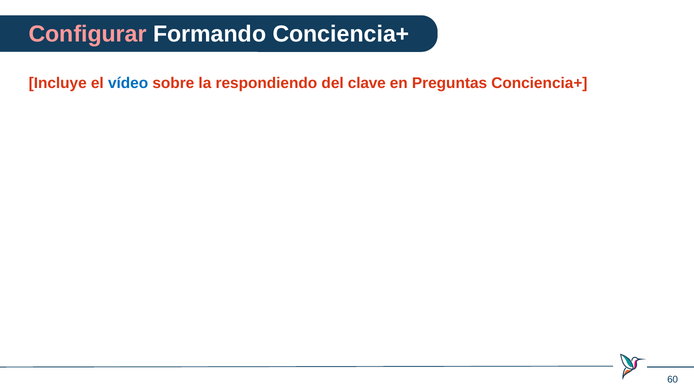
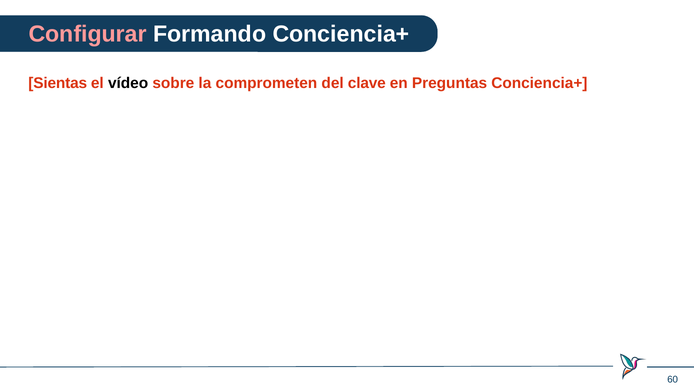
Incluye: Incluye -> Sientas (58, 83)
vídeo colour: blue -> black (128, 83)
respondiendo: respondiendo -> comprometen (266, 83)
